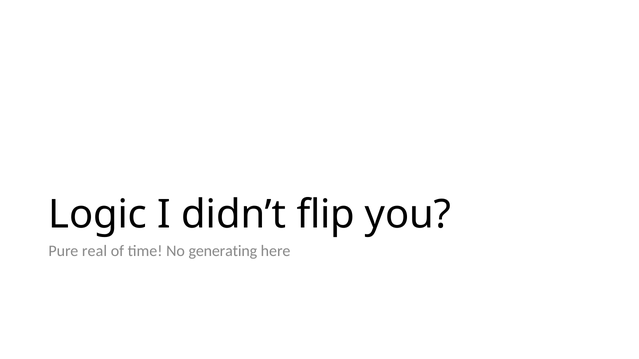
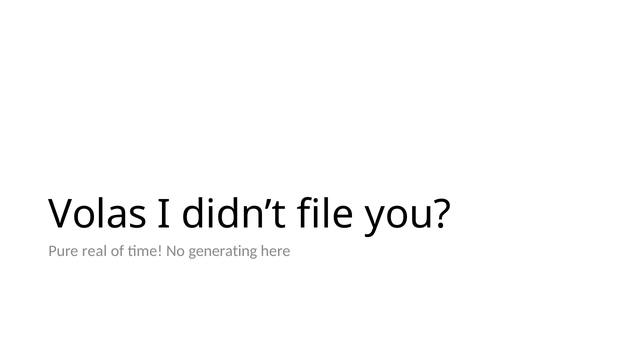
Logic: Logic -> Volas (98, 215)
flip: flip -> file (325, 215)
